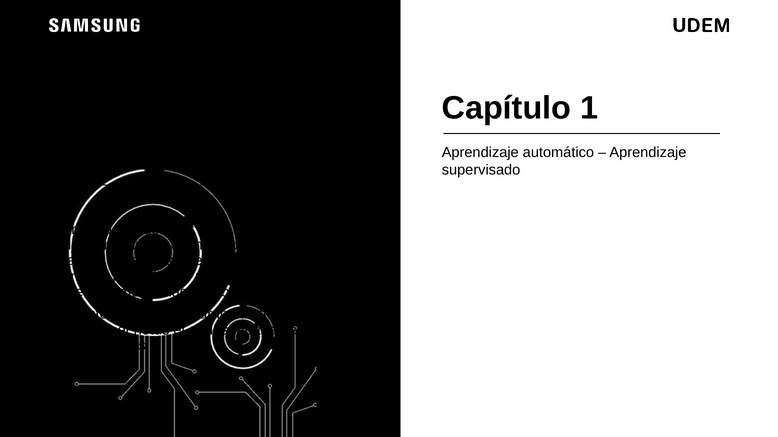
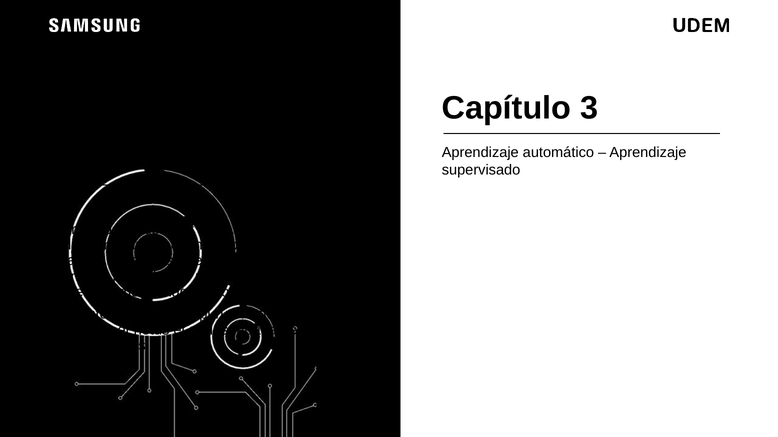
1: 1 -> 3 (589, 108)
habitant arriba: arriba -> purus (218, 314)
